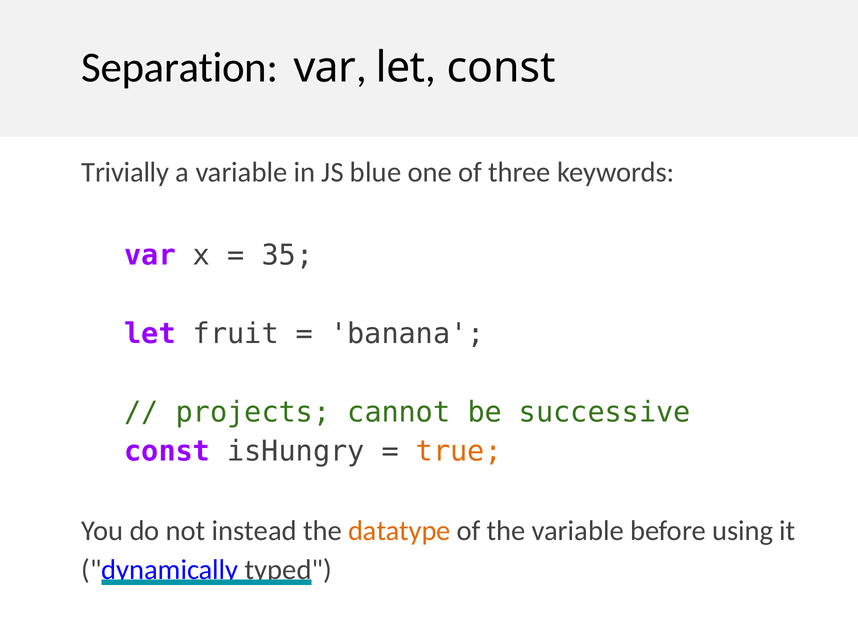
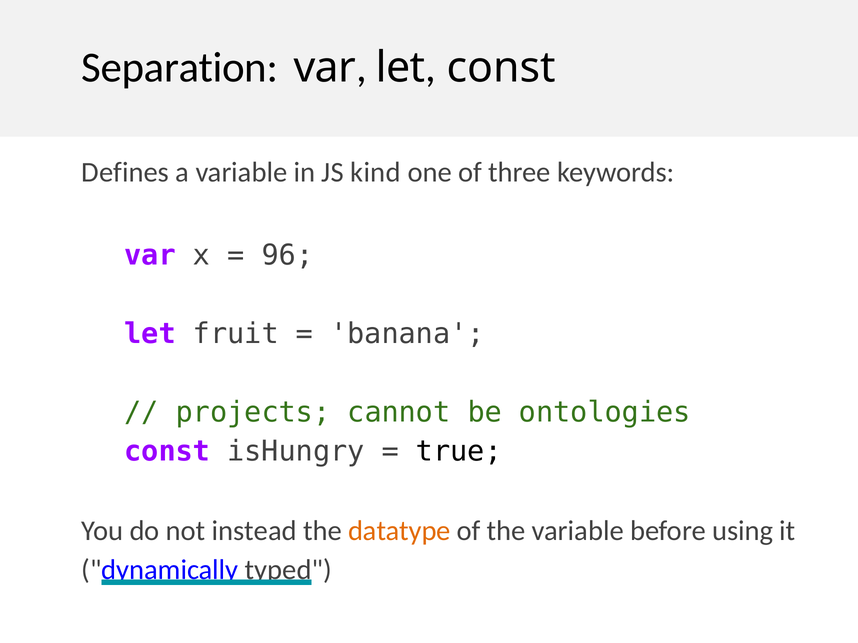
Trivially: Trivially -> Defines (125, 172)
blue: blue -> kind (376, 172)
35: 35 -> 96 (287, 255)
successive: successive -> ontologies (605, 413)
true colour: orange -> black (459, 452)
